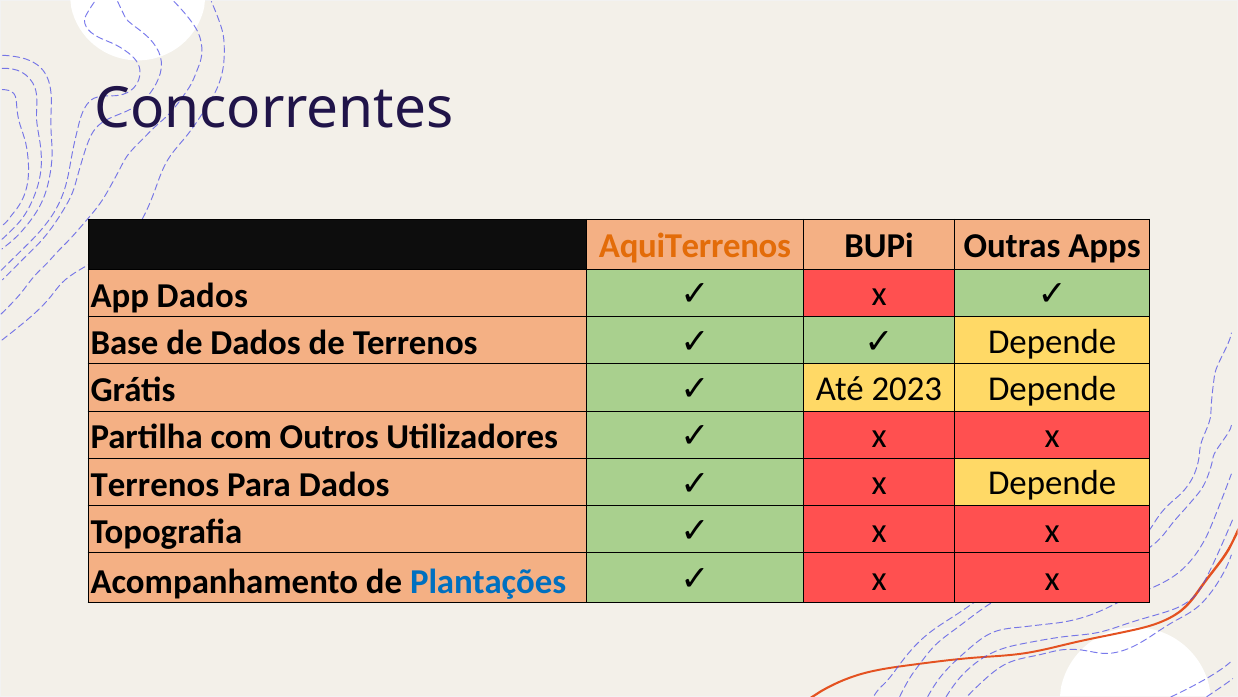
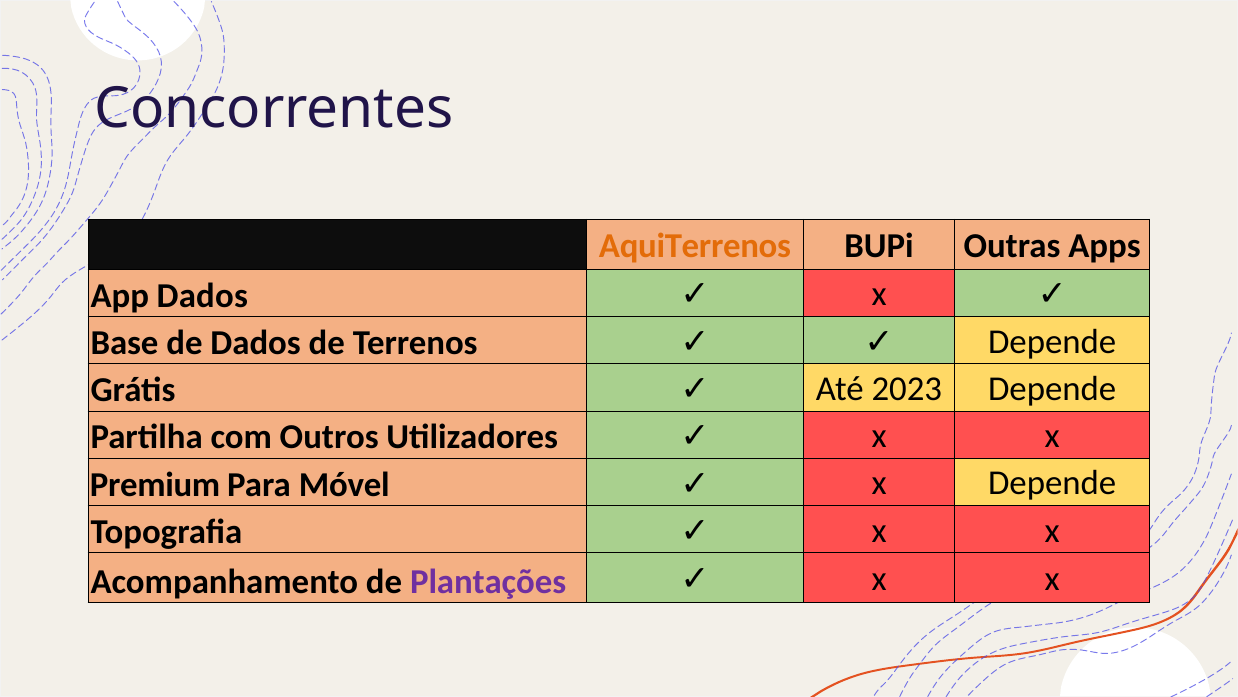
Terrenos: Terrenos -> Premium (155, 484)
Para Dados: Dados -> Móvel (344, 484)
Plantações colour: blue -> purple (488, 581)
